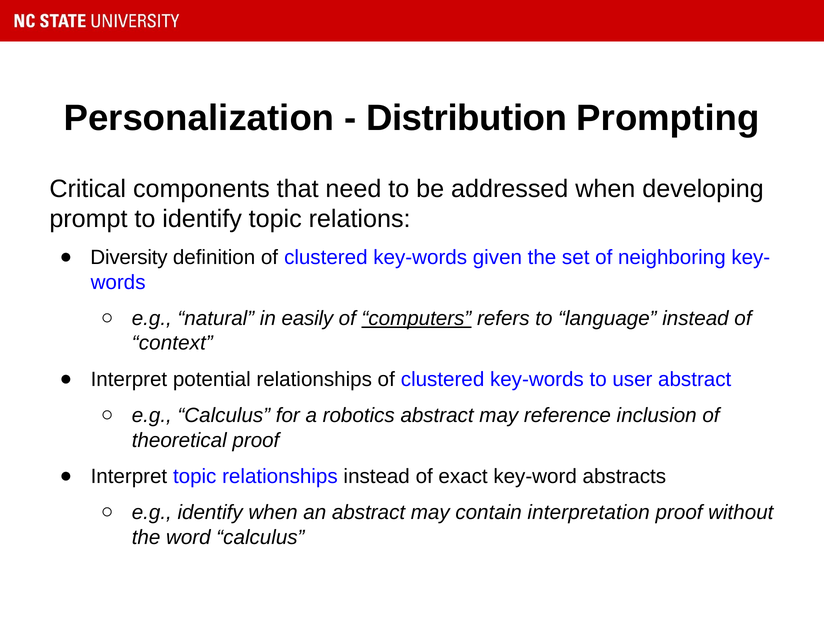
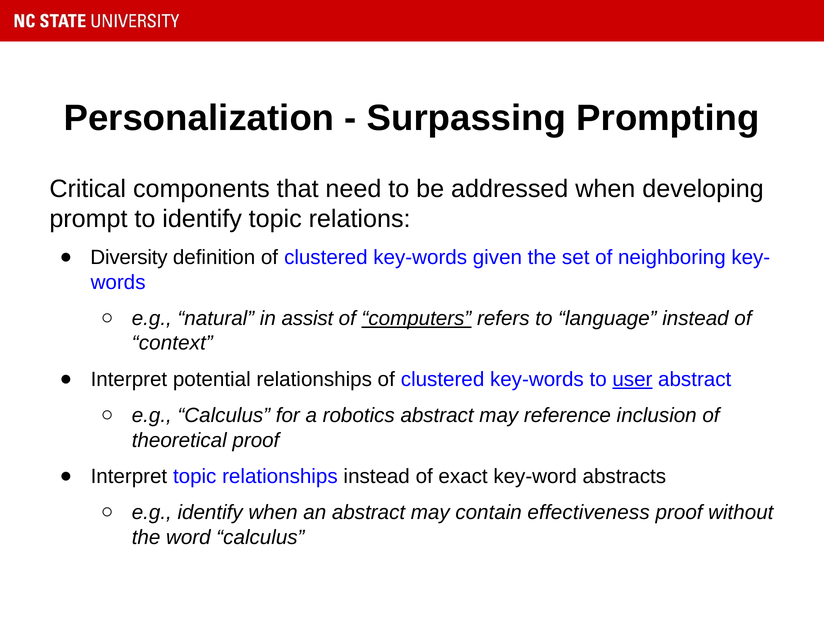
Distribution: Distribution -> Surpassing (466, 118)
easily: easily -> assist (307, 318)
user underline: none -> present (632, 379)
interpretation: interpretation -> effectiveness (589, 513)
